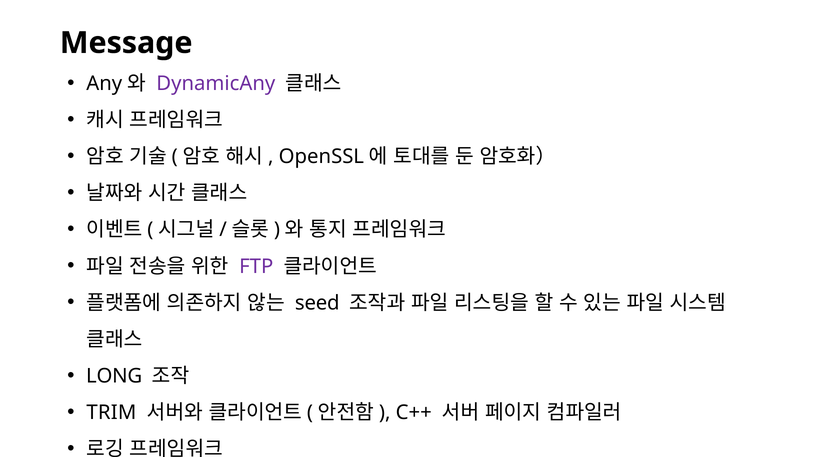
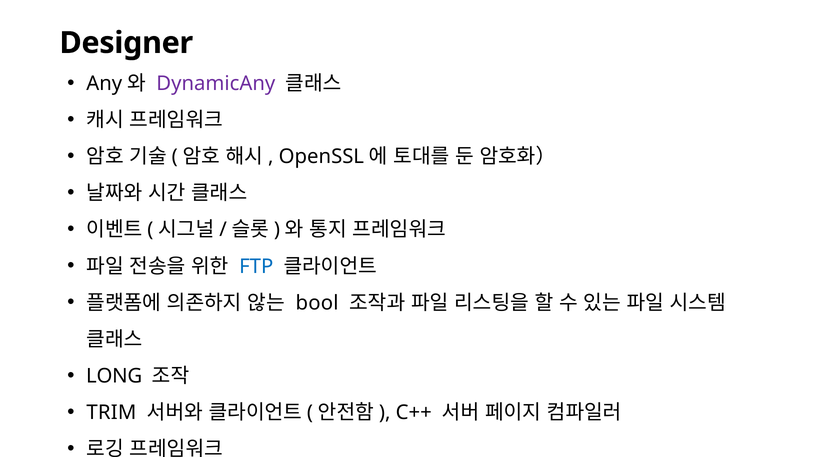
Message: Message -> Designer (126, 43)
FTP colour: purple -> blue (256, 266)
seed: seed -> bool (317, 303)
